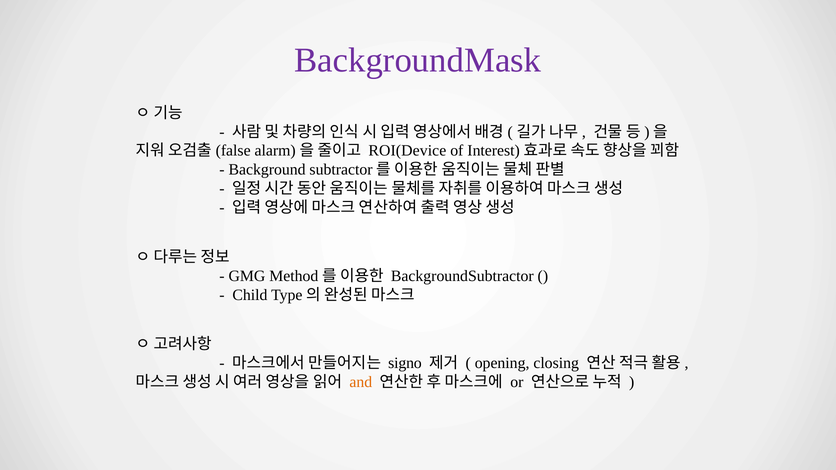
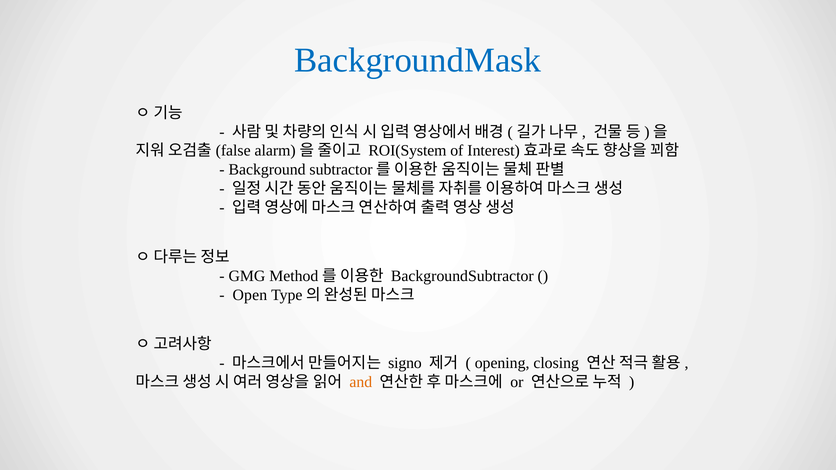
BackgroundMask colour: purple -> blue (418, 60)
ROI(Device: ROI(Device -> ROI(System (407, 151)
Child: Child -> Open (250, 295)
